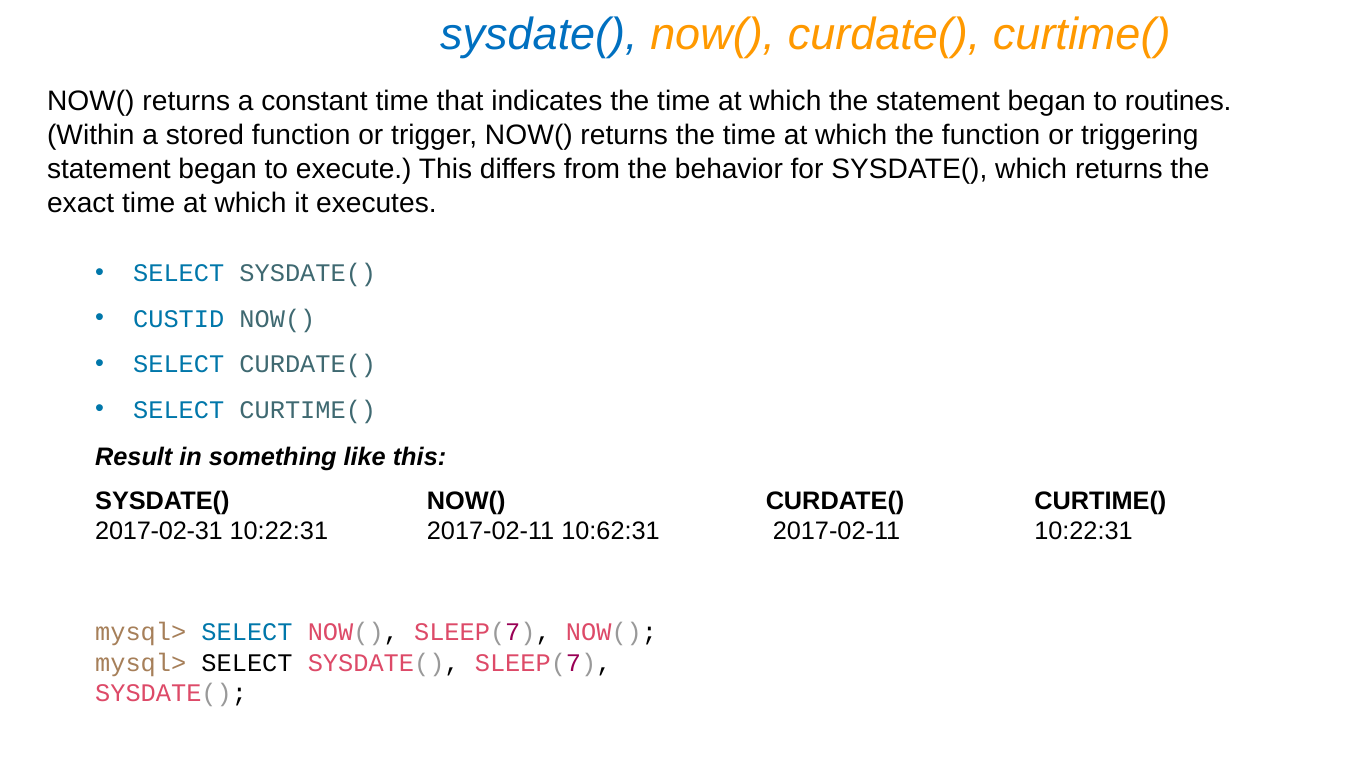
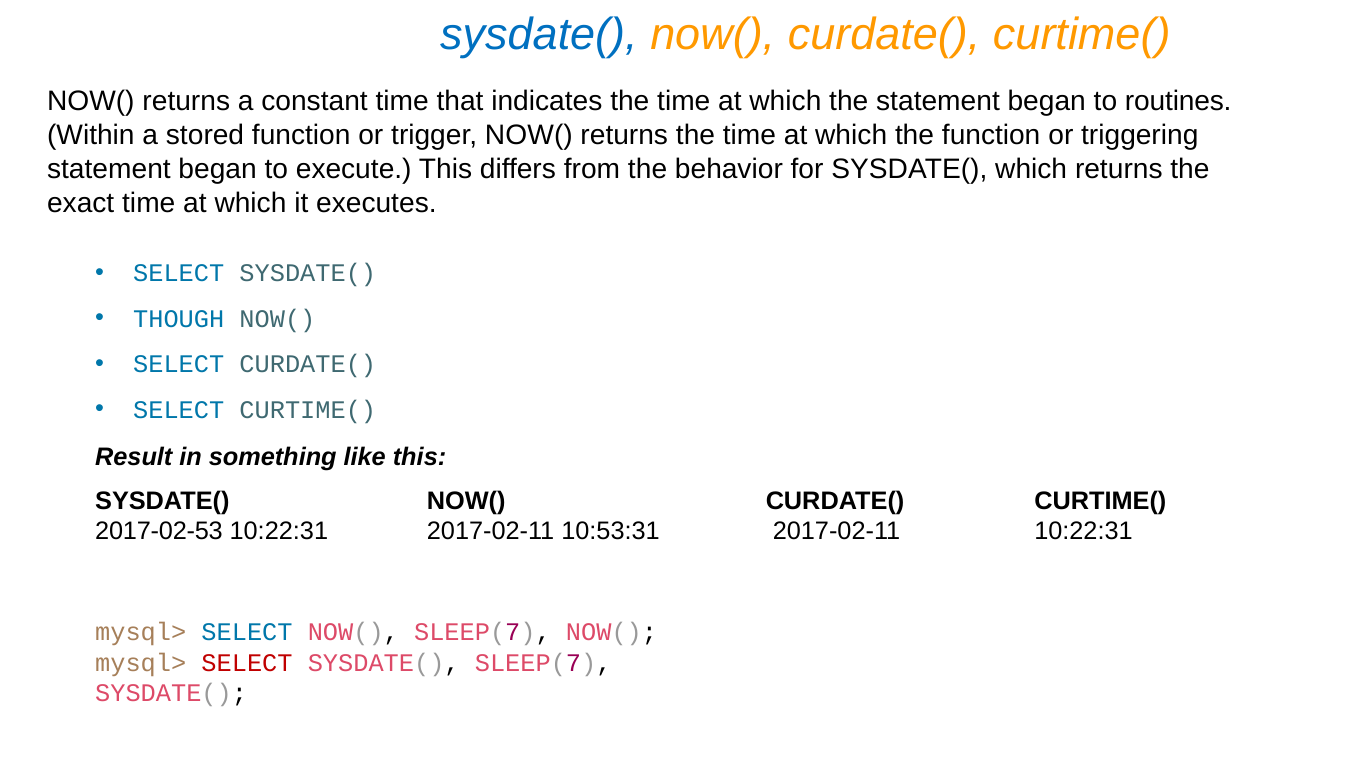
CUSTID: CUSTID -> THOUGH (179, 319)
2017-02-31: 2017-02-31 -> 2017-02-53 (159, 532)
10:62:31: 10:62:31 -> 10:53:31 (611, 532)
SELECT colour: black -> red (247, 663)
